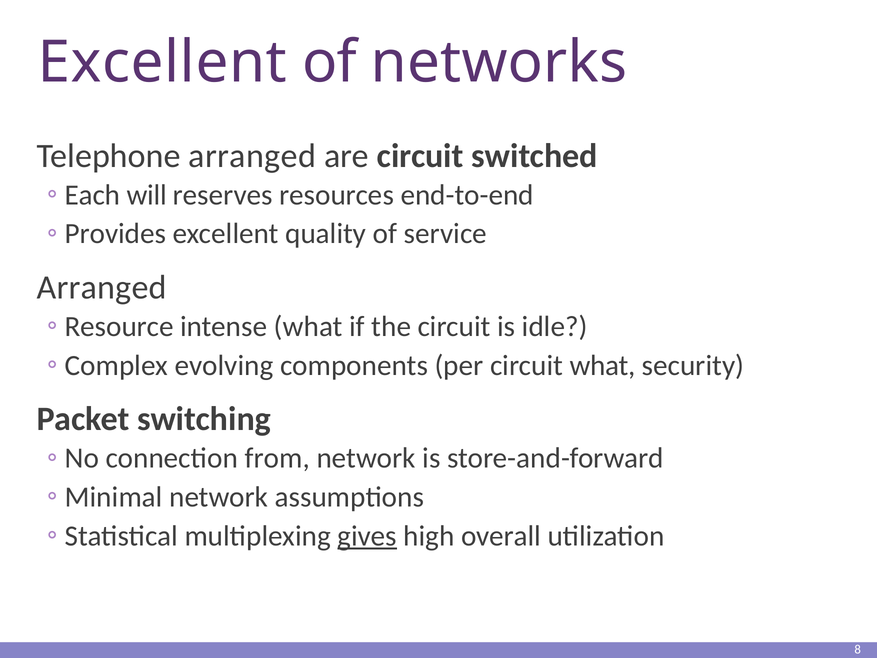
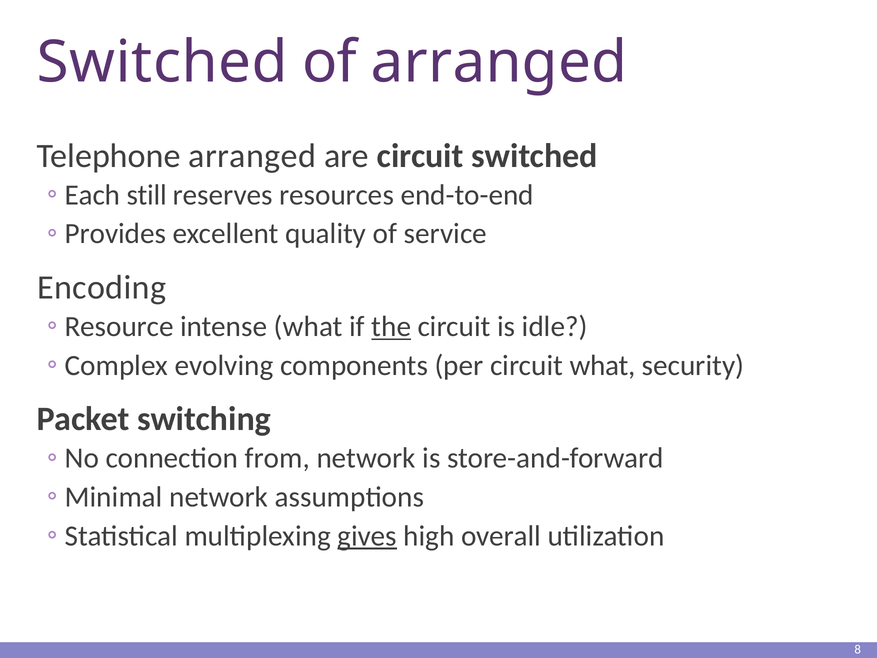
Excellent: Excellent -> Switched (162, 62)
of networks: networks -> arranged (499, 62)
will: will -> still (147, 195)
Arranged: Arranged -> Encoding (102, 287)
the underline: none -> present (391, 326)
